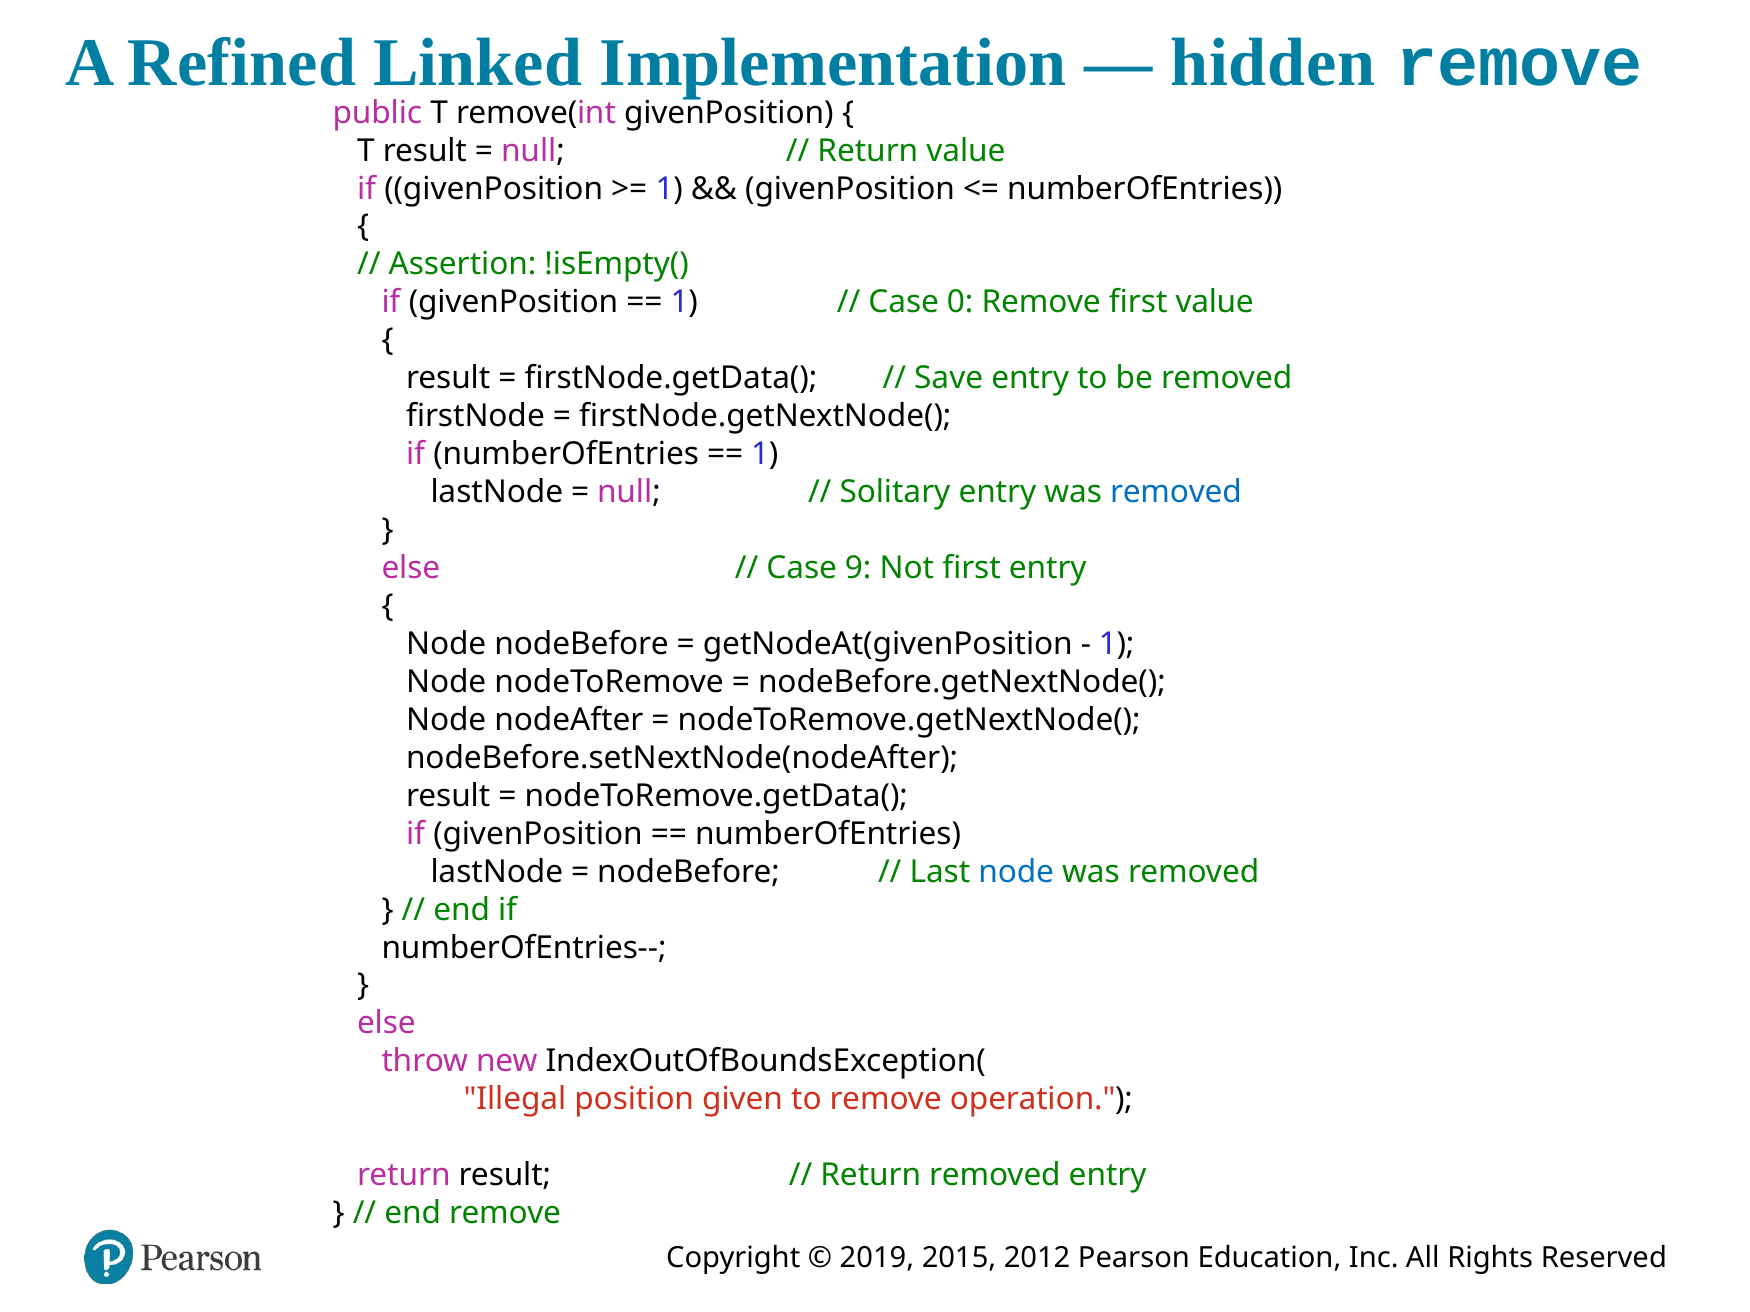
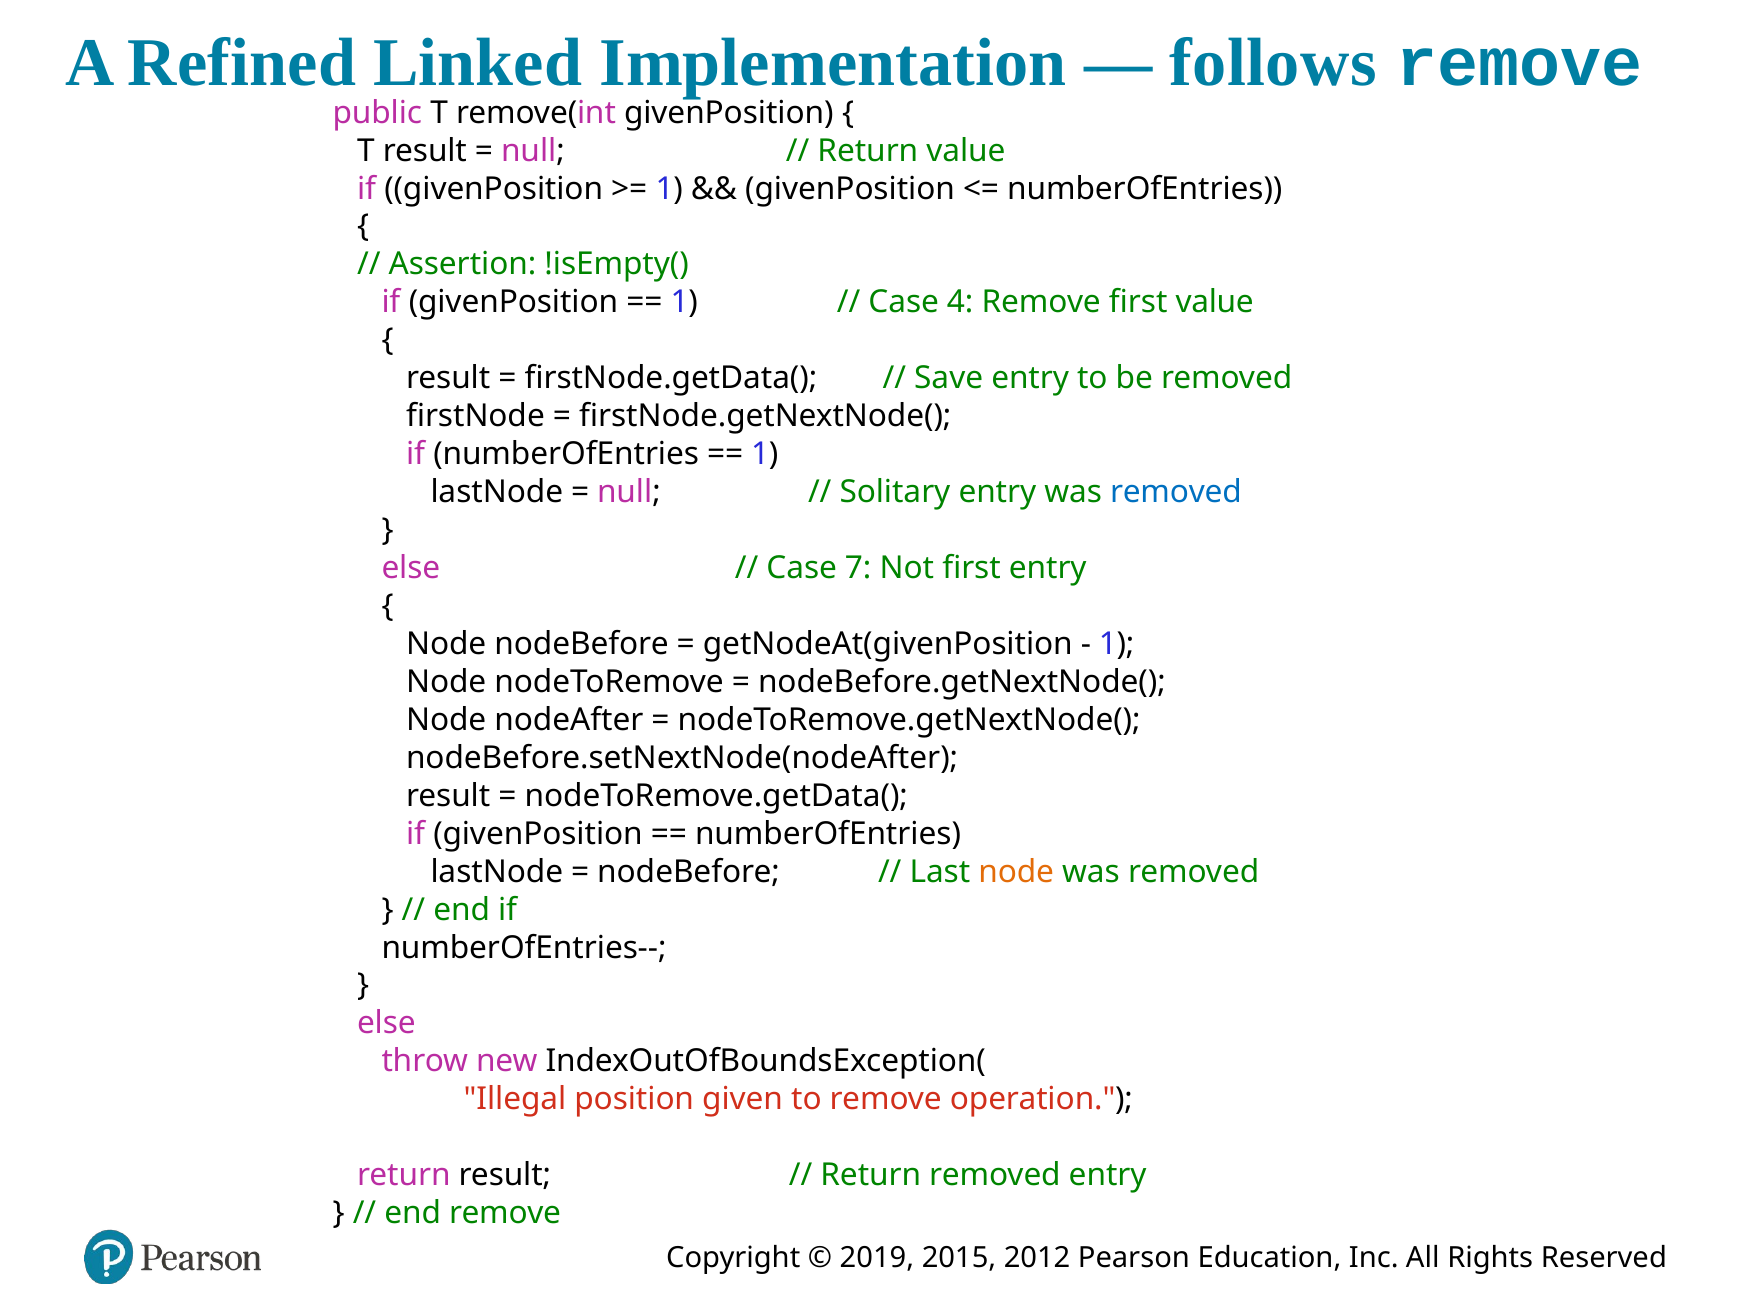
hidden: hidden -> follows (1273, 63)
0: 0 -> 4 (960, 303)
9: 9 -> 7 (858, 568)
node colour: blue -> orange (1016, 872)
